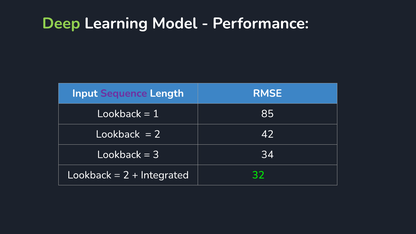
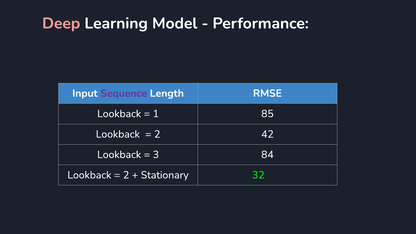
Deep colour: light green -> pink (61, 23)
34: 34 -> 84 (267, 155)
Integrated: Integrated -> Stationary (165, 175)
